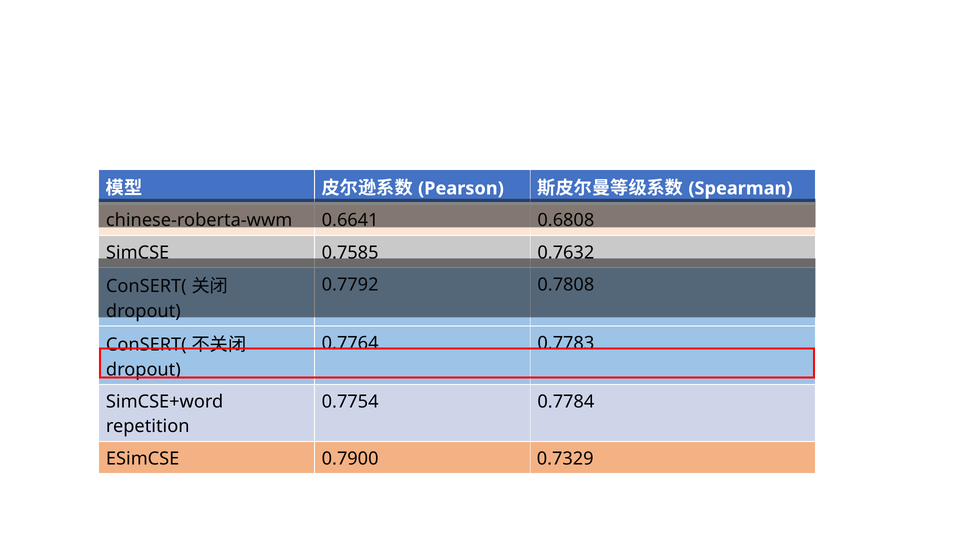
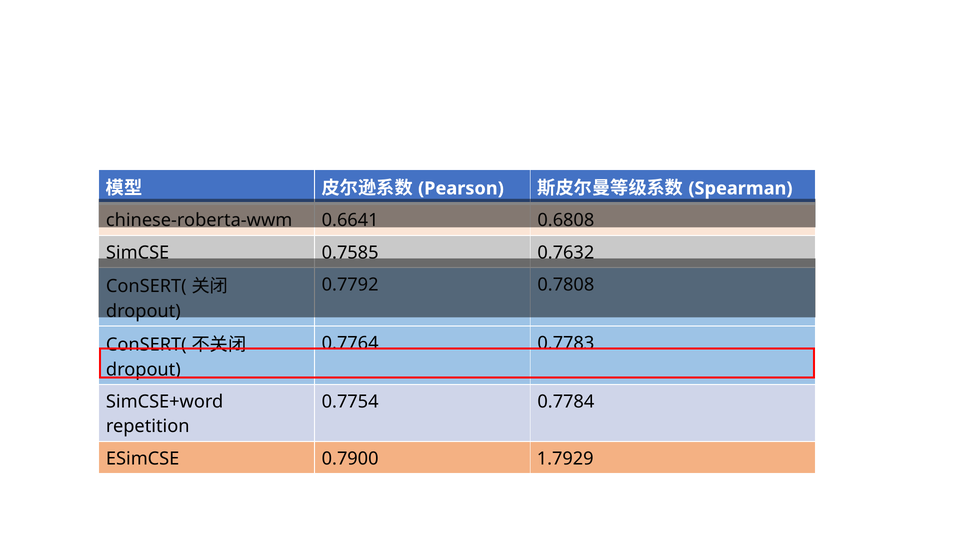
0.7329: 0.7329 -> 1.7929 (565, 459)
